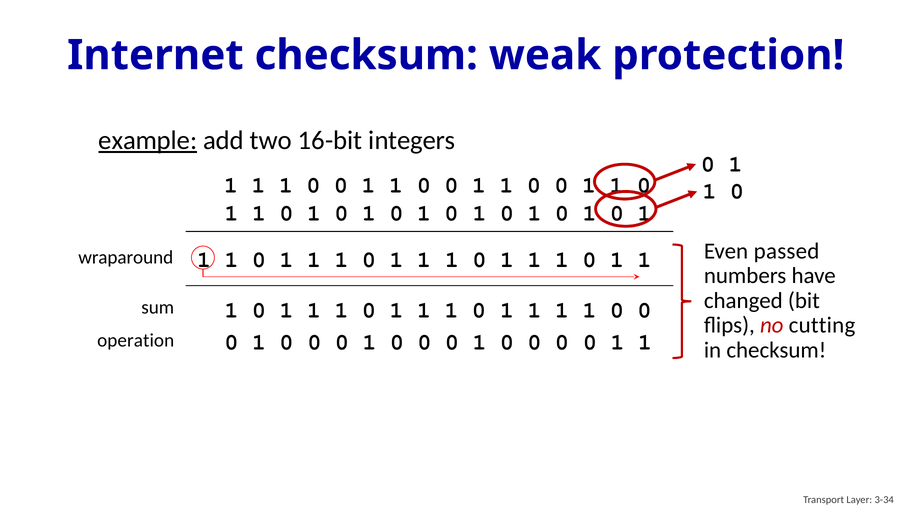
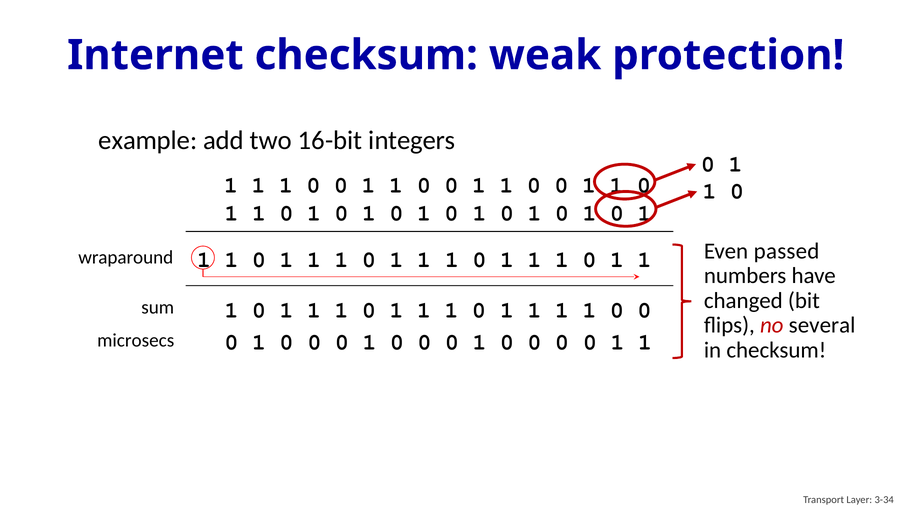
example underline: present -> none (148, 140)
cutting: cutting -> several (822, 325)
operation: operation -> microsecs (136, 340)
